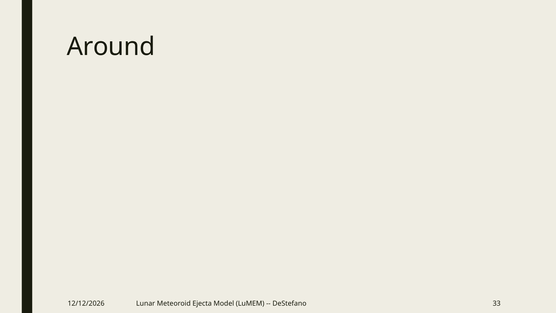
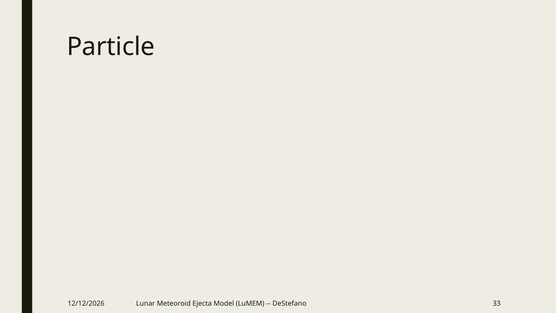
Around: Around -> Particle (111, 47)
